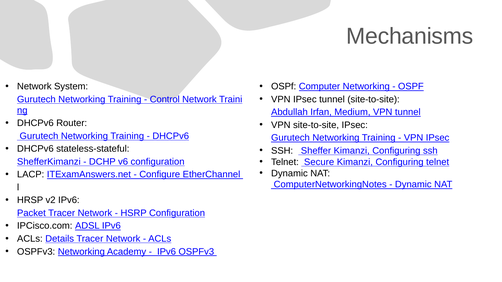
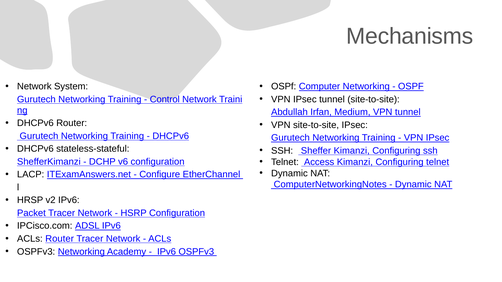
Secure: Secure -> Access (319, 162)
ACLs Details: Details -> Router (60, 239)
